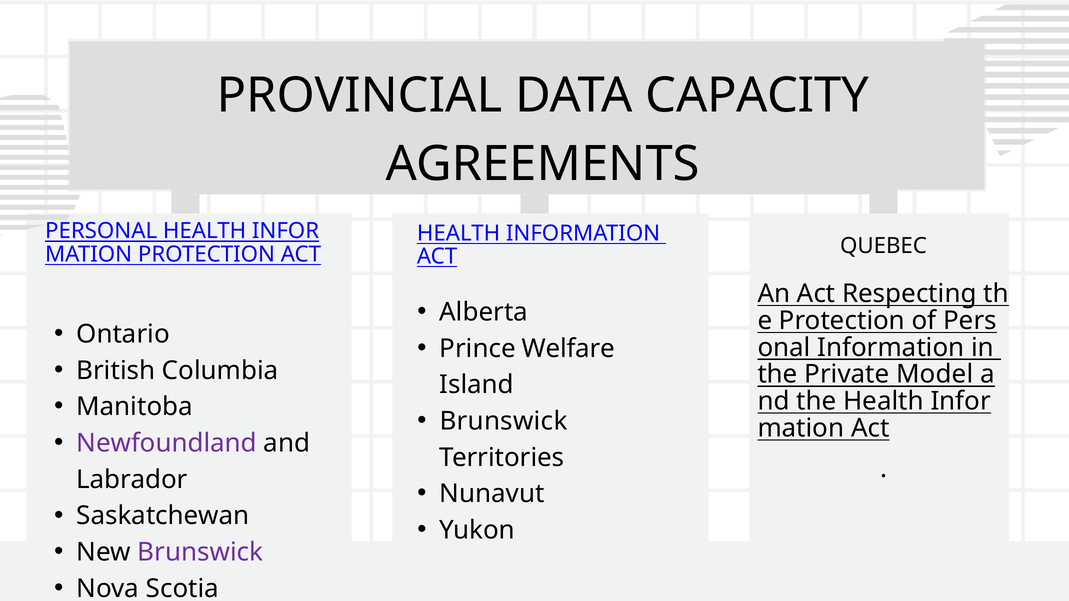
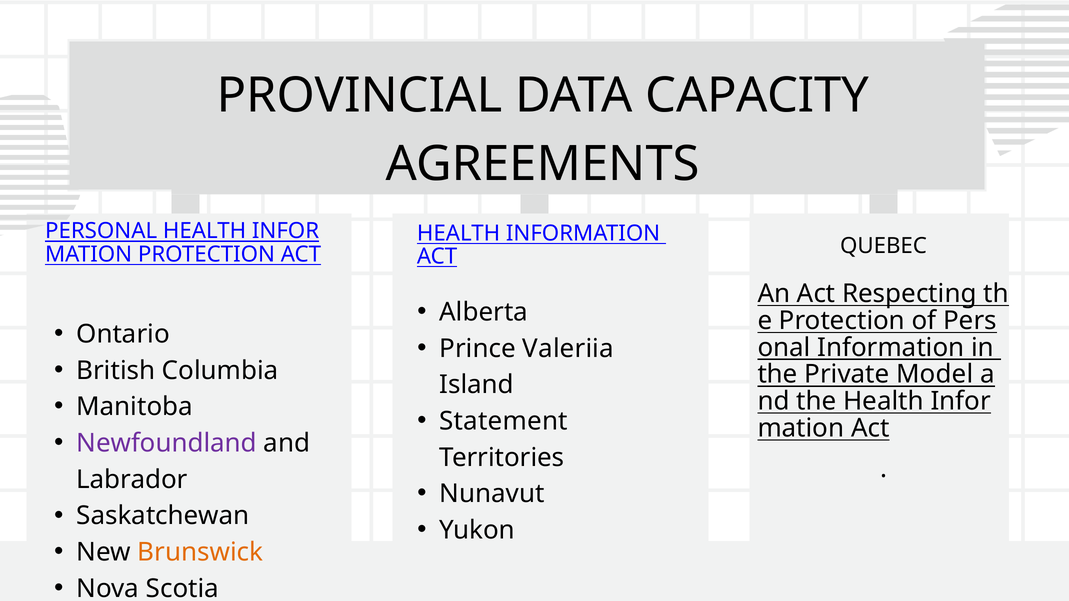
Welfare: Welfare -> Valeriia (568, 349)
Brunswick: Brunswick -> Statement (504, 421)
Brunswick colour: purple -> orange (200, 552)
